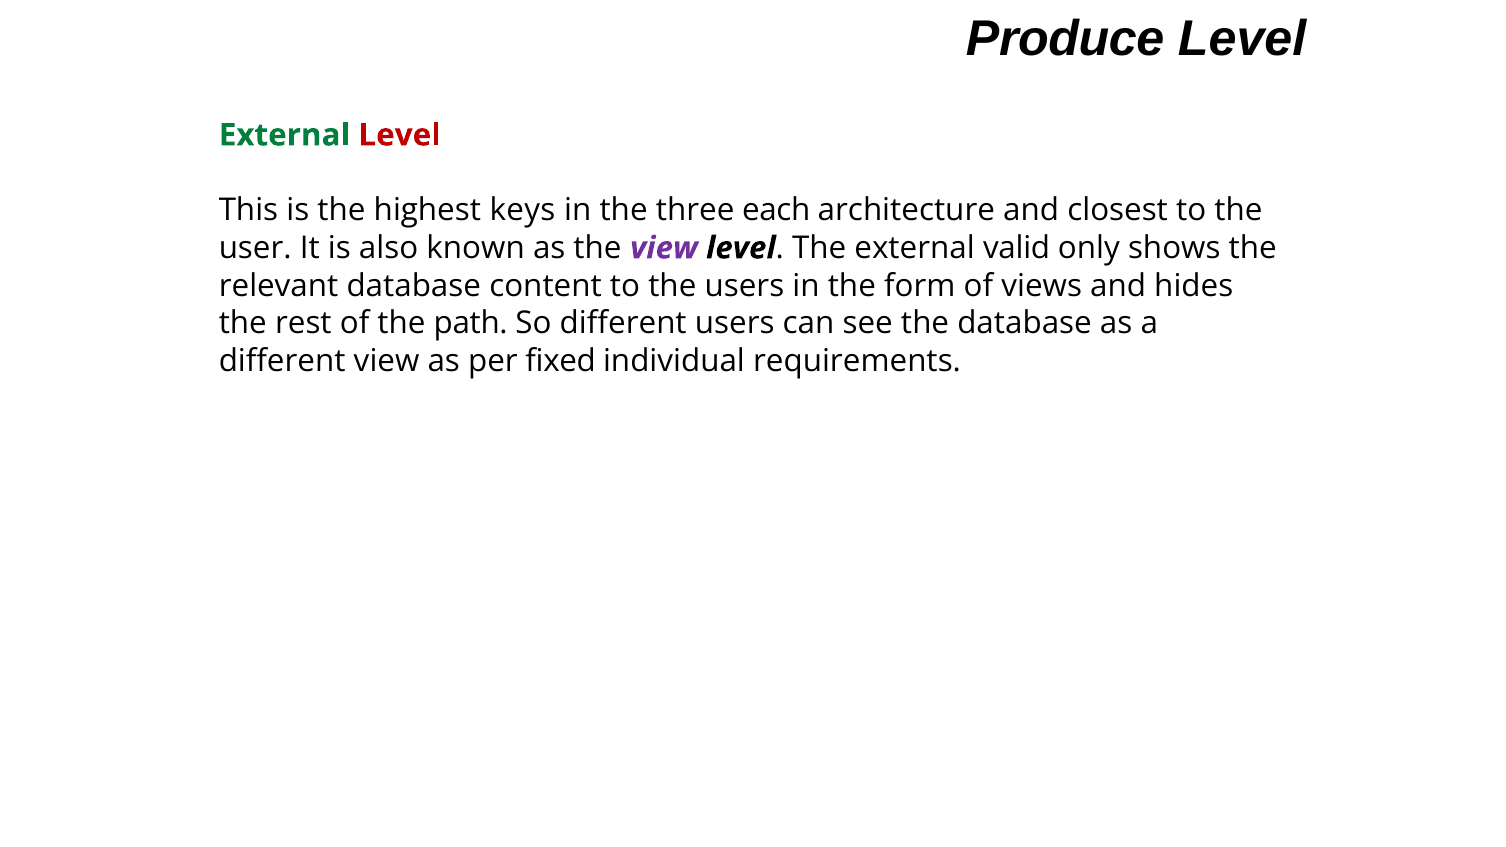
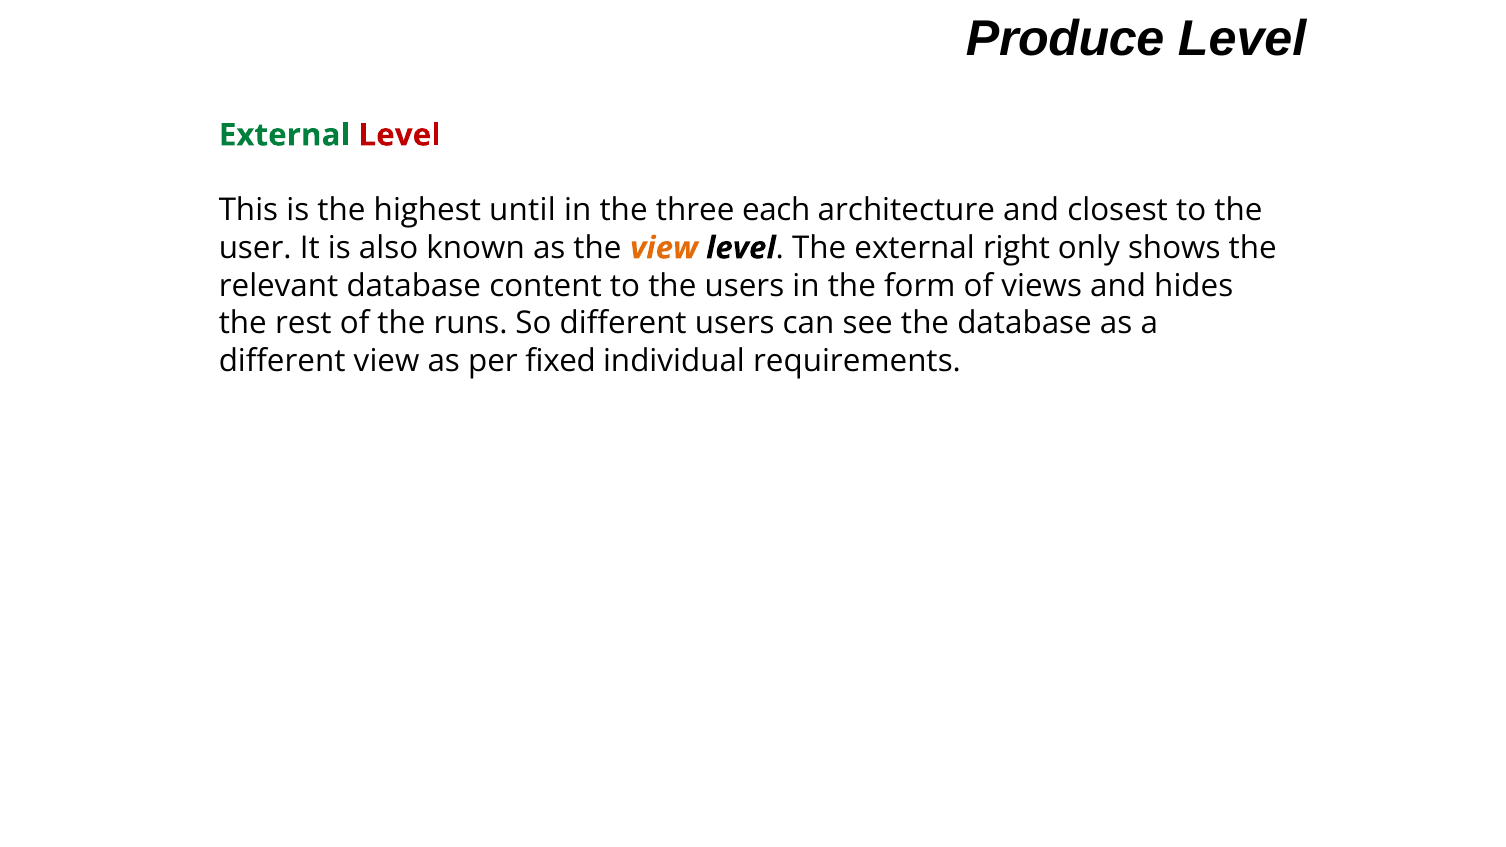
keys: keys -> until (522, 210)
view colour: purple -> orange (664, 248)
valid: valid -> right (1017, 248)
path: path -> runs (471, 324)
